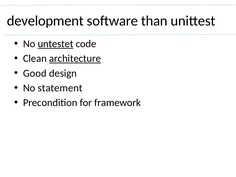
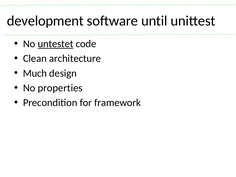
than: than -> until (154, 21)
architecture underline: present -> none (75, 59)
Good: Good -> Much (35, 73)
statement: statement -> properties (60, 88)
